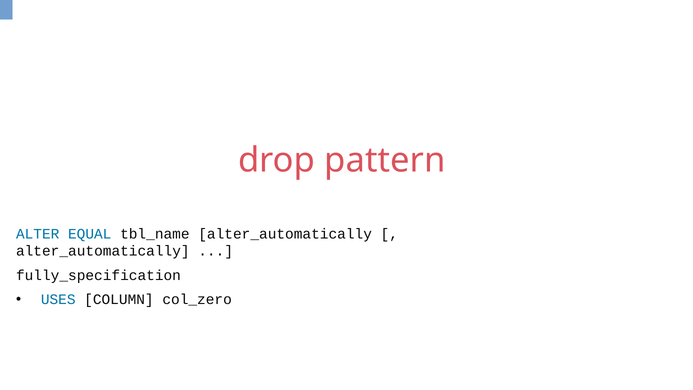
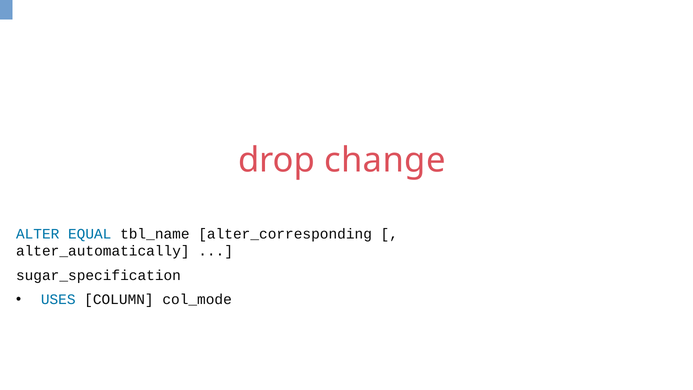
pattern: pattern -> change (385, 160)
tbl_name alter_automatically: alter_automatically -> alter_corresponding (285, 234)
fully_specification: fully_specification -> sugar_specification (98, 275)
col_zero: col_zero -> col_mode (197, 299)
